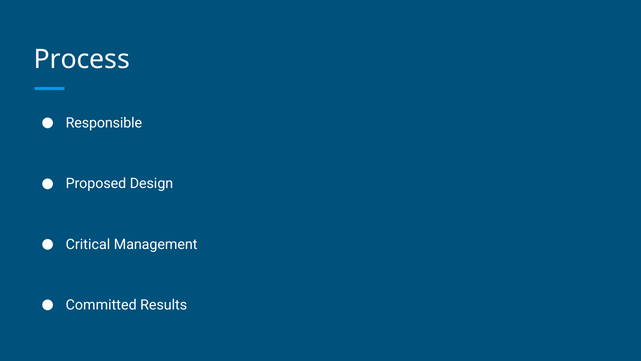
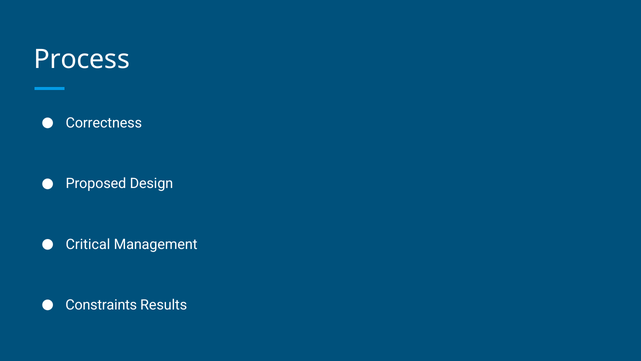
Responsible: Responsible -> Correctness (104, 123)
Committed: Committed -> Constraints (101, 305)
